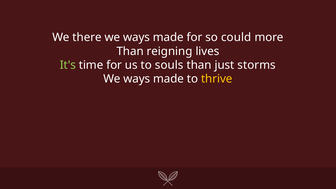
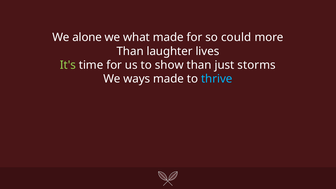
there: there -> alone (87, 37)
ways: ways -> what (137, 37)
reigning: reigning -> laughter (170, 51)
souls: souls -> show (169, 65)
thrive colour: yellow -> light blue (217, 79)
